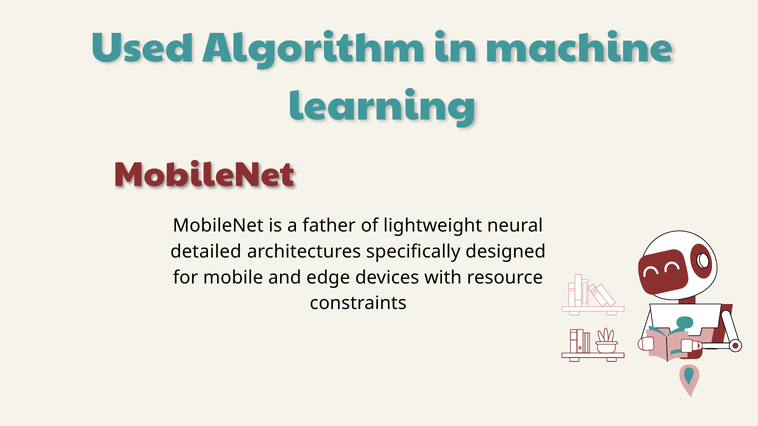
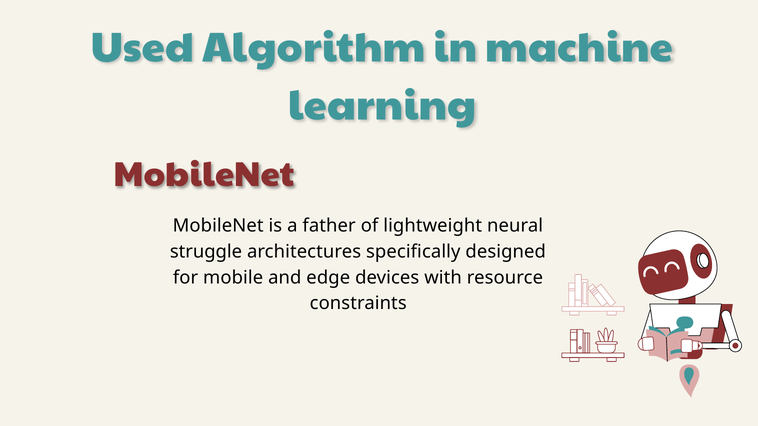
detailed: detailed -> struggle (206, 252)
